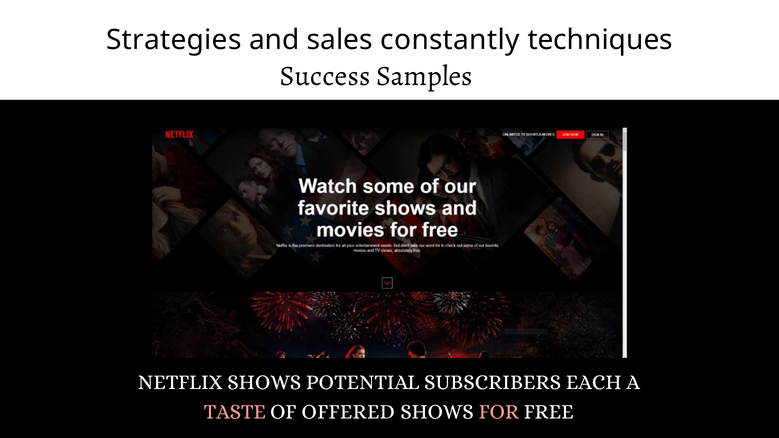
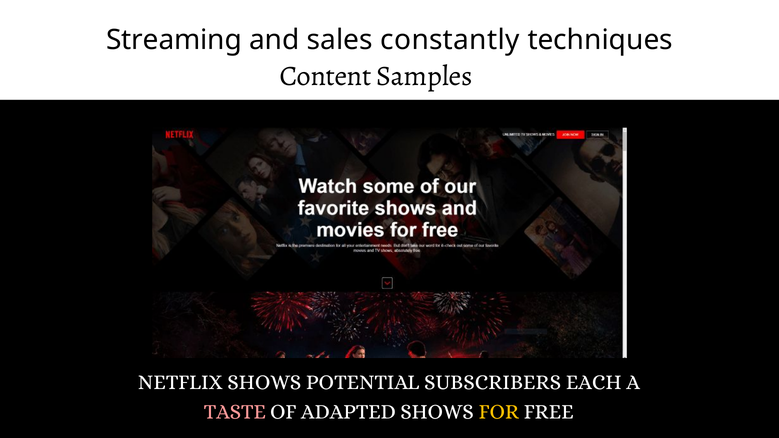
Strategies: Strategies -> Streaming (174, 40)
Success: Success -> Content (325, 76)
OFFERED: OFFERED -> ADAPTED (348, 412)
FOR colour: pink -> yellow (499, 412)
